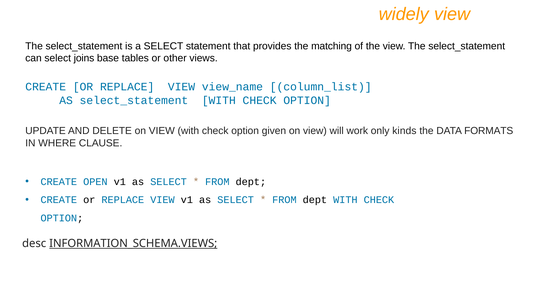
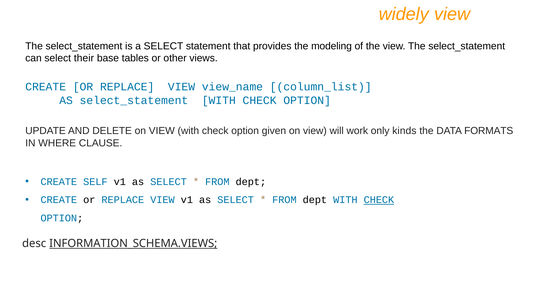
matching: matching -> modeling (332, 46)
joins: joins -> their (84, 58)
OPEN: OPEN -> SELF (95, 182)
CHECK underline: none -> present (379, 200)
